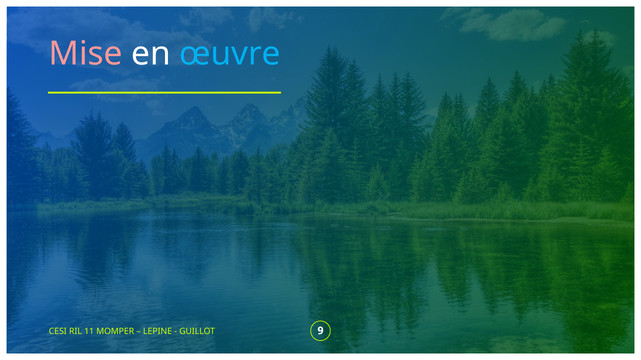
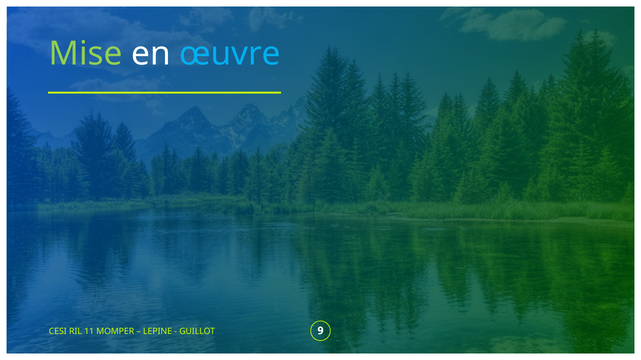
Mise colour: pink -> light green (86, 54)
